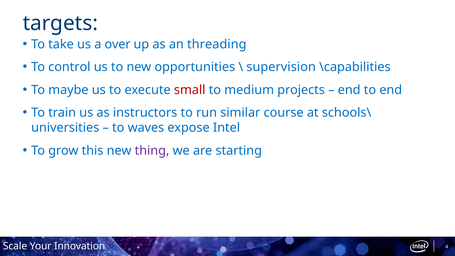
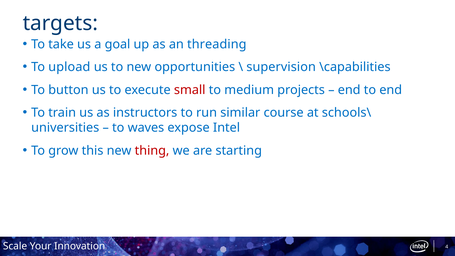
over: over -> goal (118, 44)
control: control -> upload (69, 67)
maybe: maybe -> button (68, 90)
thing colour: purple -> red (152, 151)
